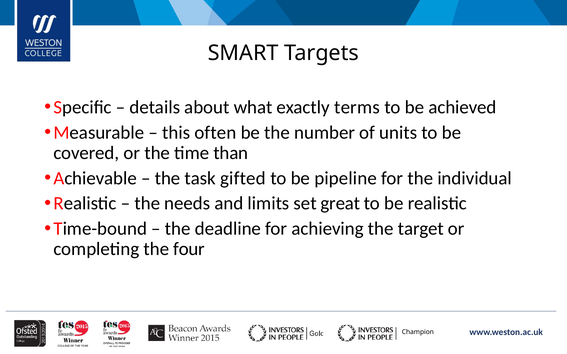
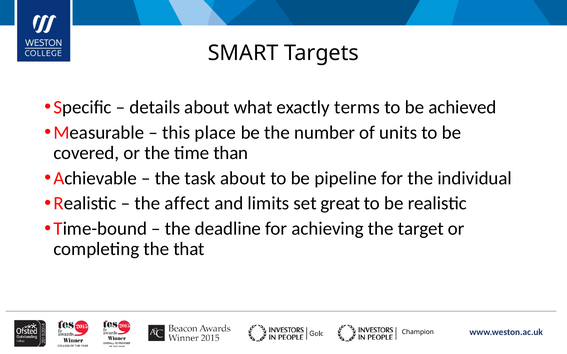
often: often -> place (215, 133)
task gifted: gifted -> about (243, 178)
needs: needs -> affect (187, 204)
four: four -> that (189, 249)
